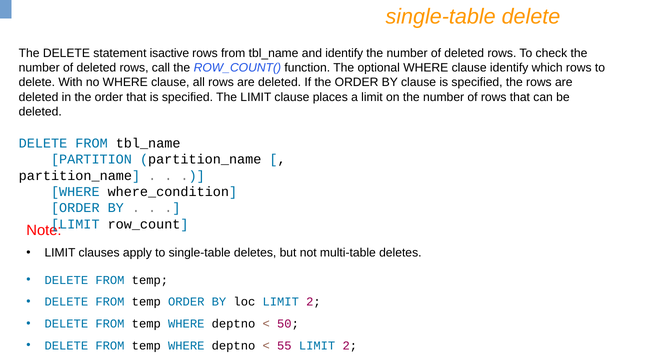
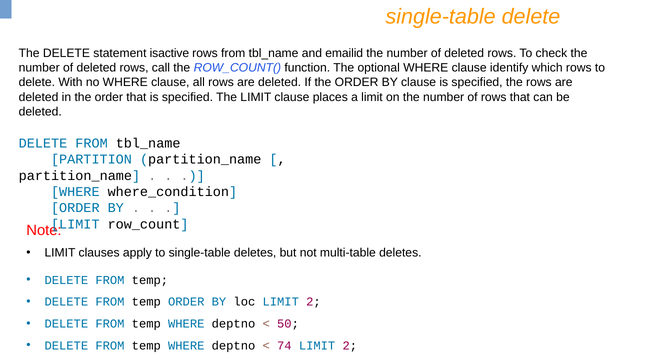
and identify: identify -> emailid (344, 53)
55: 55 -> 74 (284, 345)
